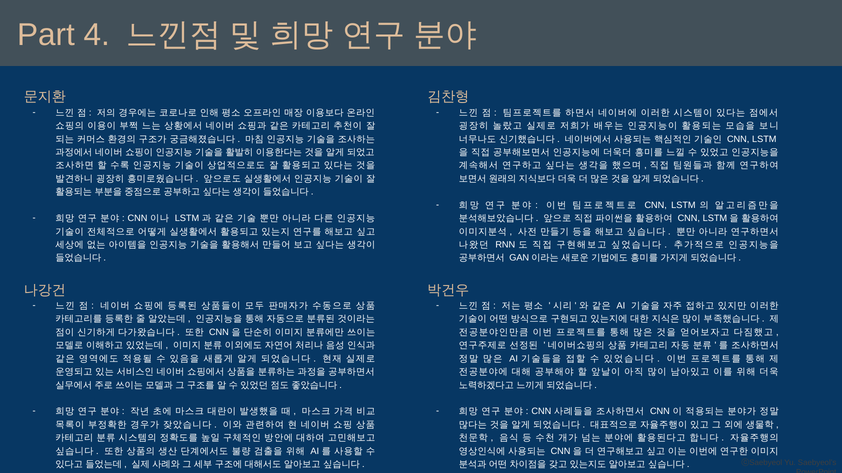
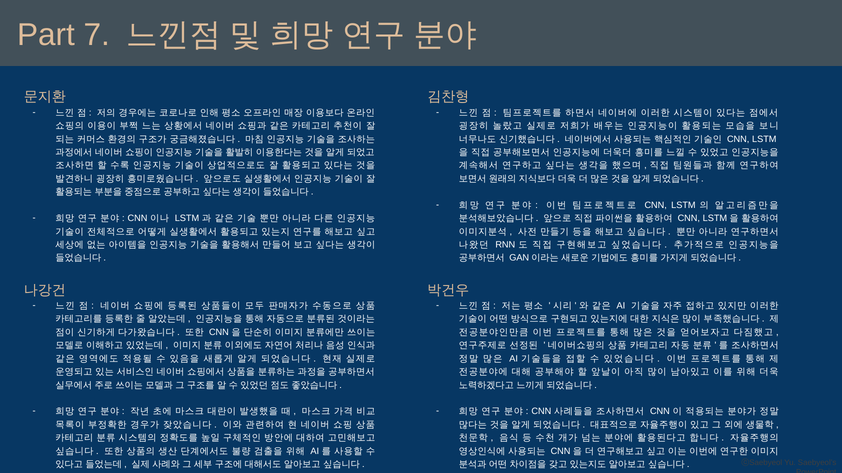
4: 4 -> 7 (97, 35)
